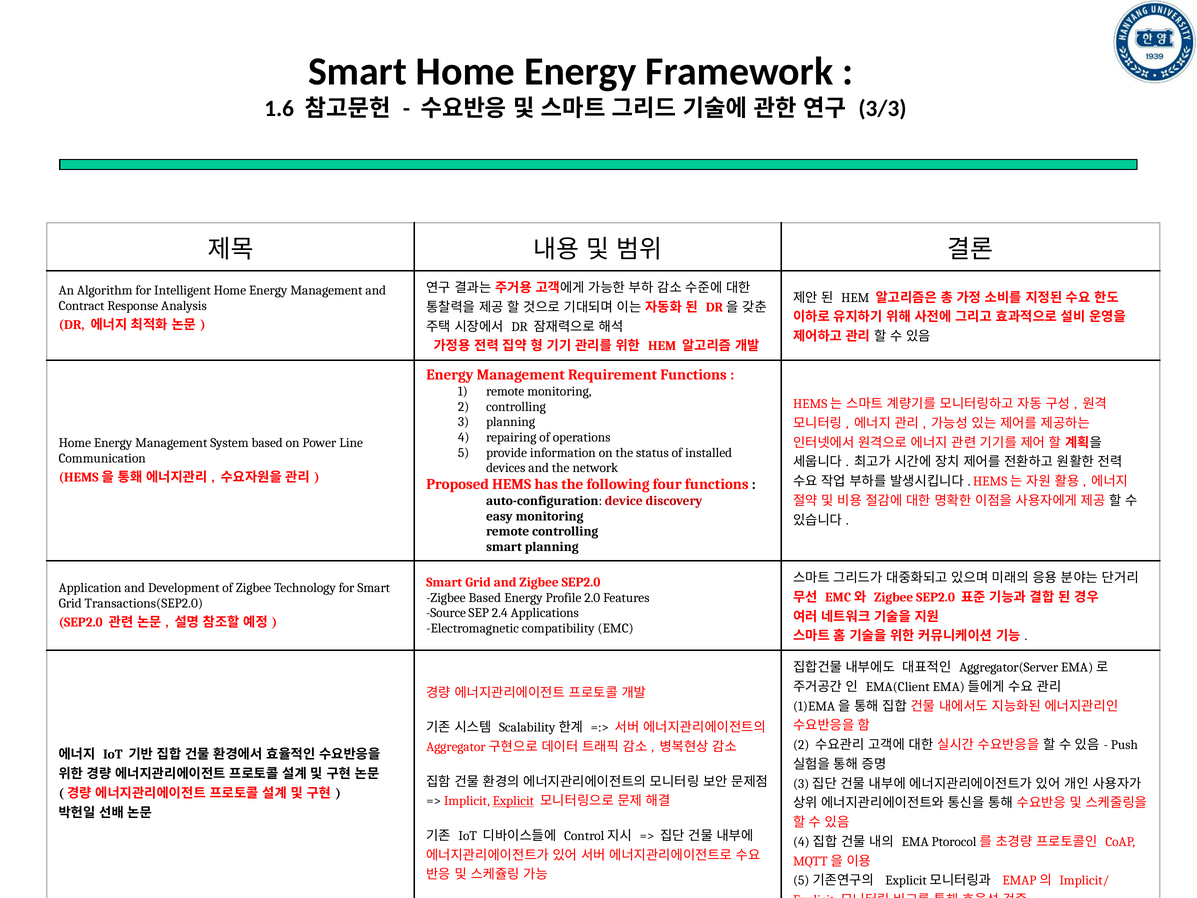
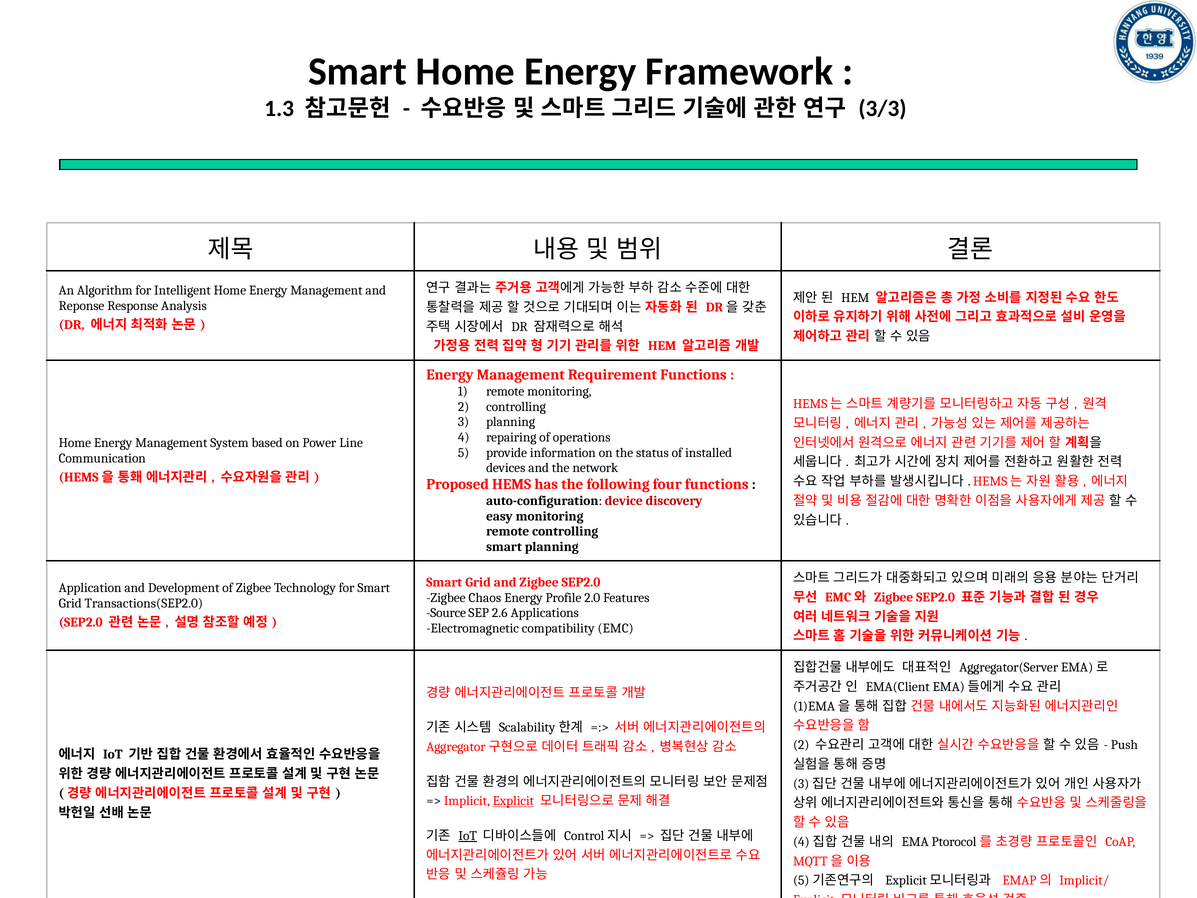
1.6: 1.6 -> 1.3 (279, 108)
Contract: Contract -> Reponse (82, 306)
Zigbee Based: Based -> Chaos (485, 598)
2.4: 2.4 -> 2.6 (500, 613)
IoT underline: none -> present (468, 836)
